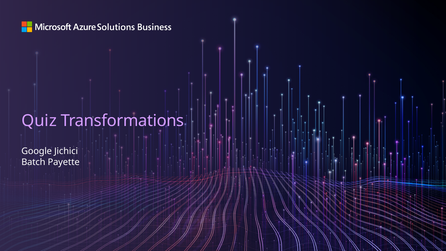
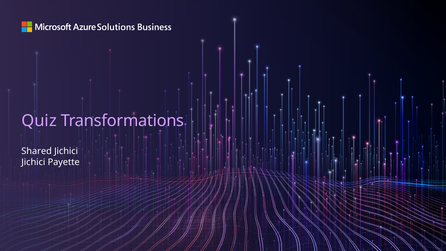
Google: Google -> Shared (37, 151)
Batch: Batch -> Jichici (33, 162)
